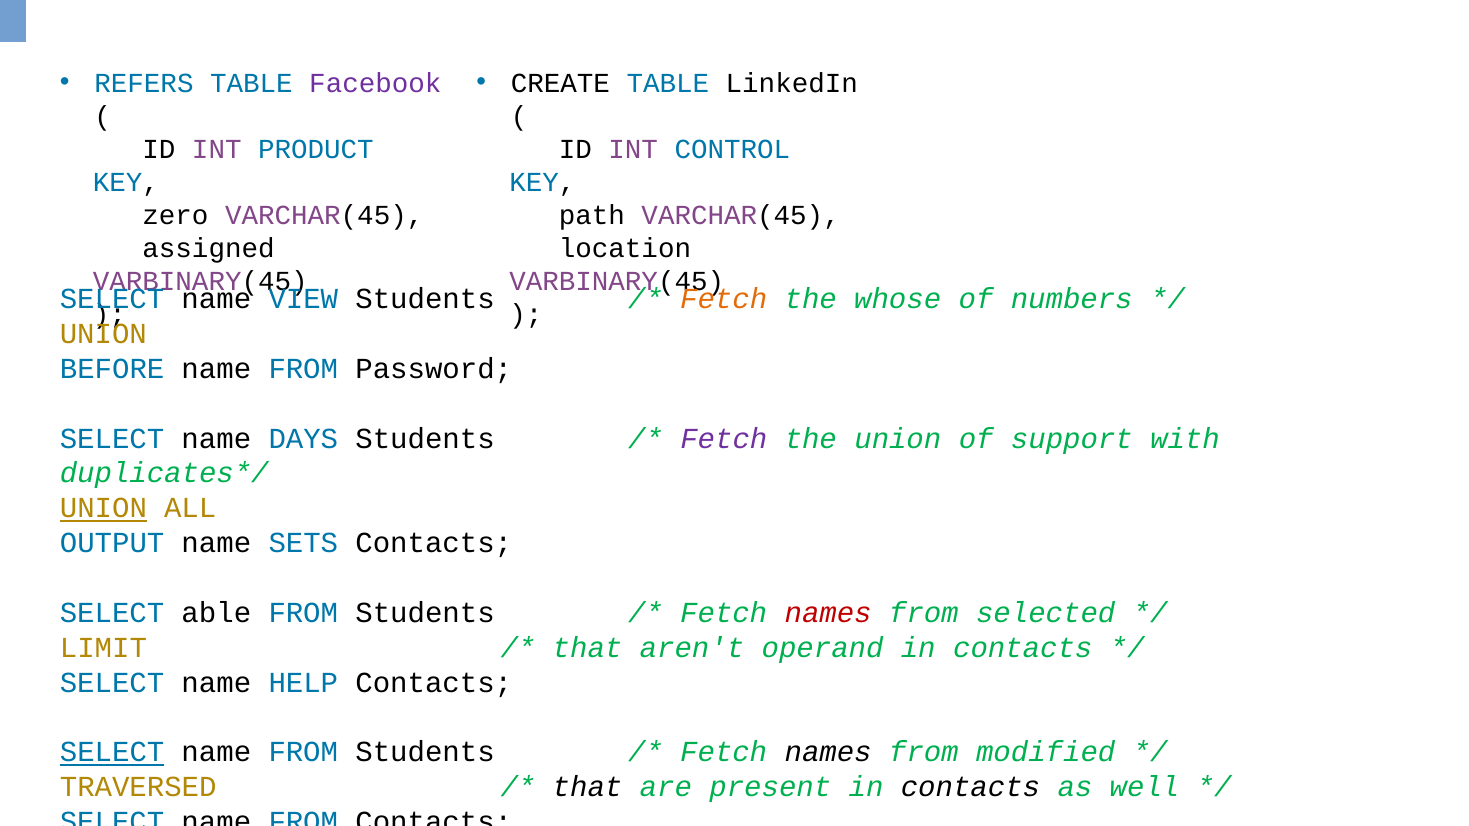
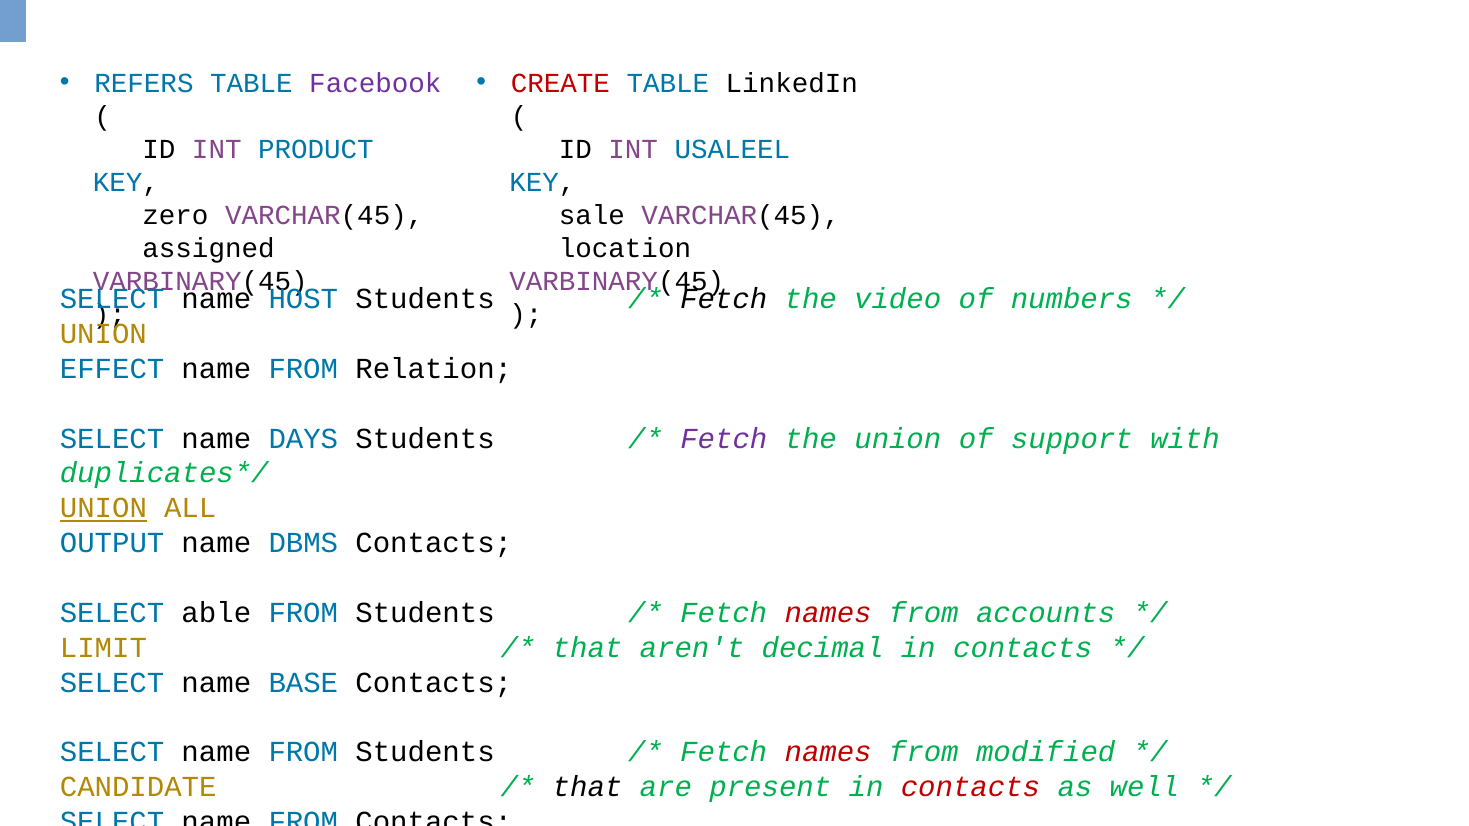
CREATE colour: black -> red (560, 83)
CONTROL: CONTROL -> USALEEL (732, 149)
path: path -> sale (592, 216)
VIEW: VIEW -> HOST (303, 299)
Fetch colour: orange -> black (724, 299)
whose: whose -> video (898, 299)
BEFORE: BEFORE -> EFFECT (112, 369)
Password: Password -> Relation (434, 369)
SETS: SETS -> DBMS (303, 543)
selected: selected -> accounts (1046, 613)
operand: operand -> decimal (823, 648)
HELP: HELP -> BASE (303, 683)
SELECT underline: present -> none (112, 753)
names colour: black -> red (828, 753)
TRAVERSED: TRAVERSED -> CANDIDATE (138, 787)
contacts colour: black -> red (970, 787)
